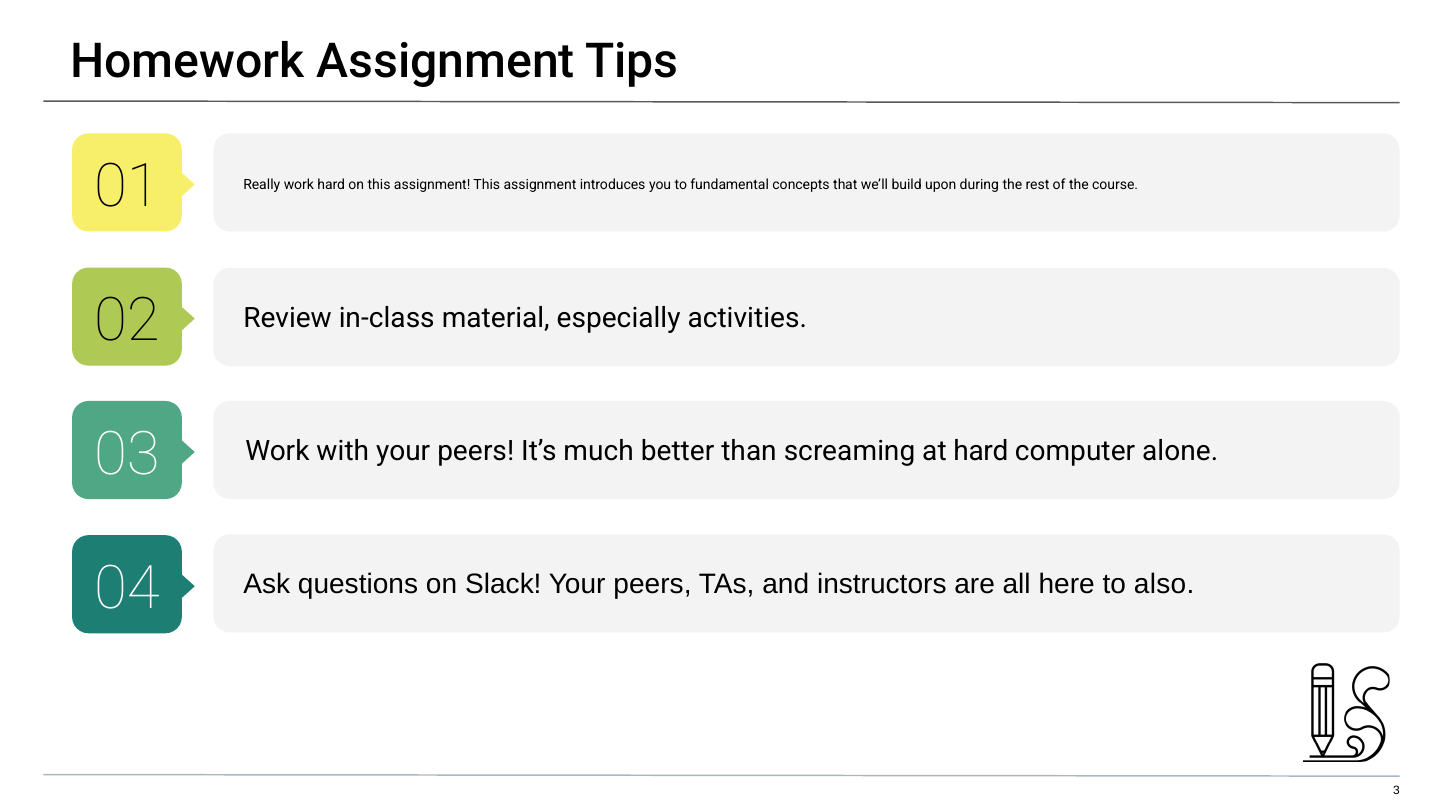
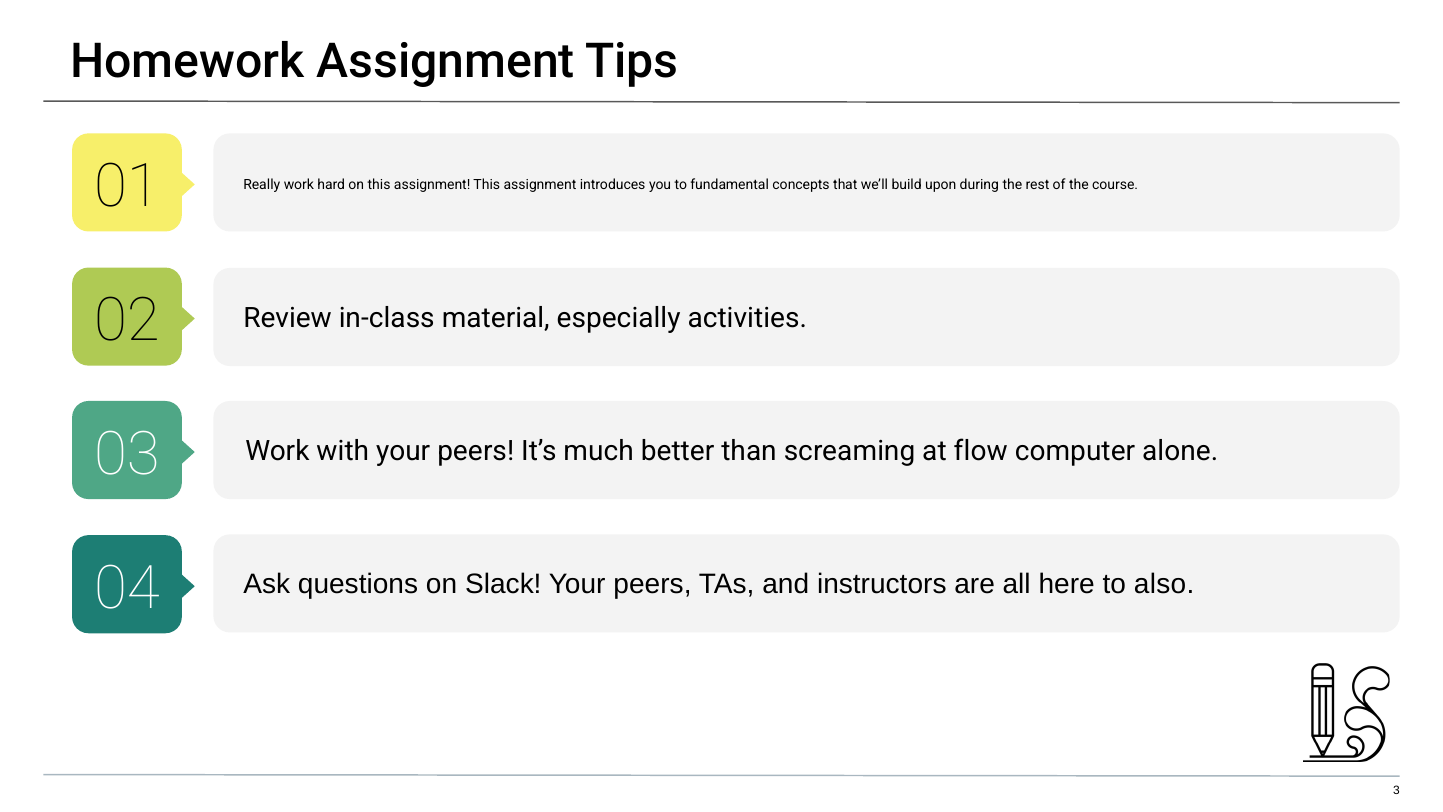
at hard: hard -> flow (981, 451)
